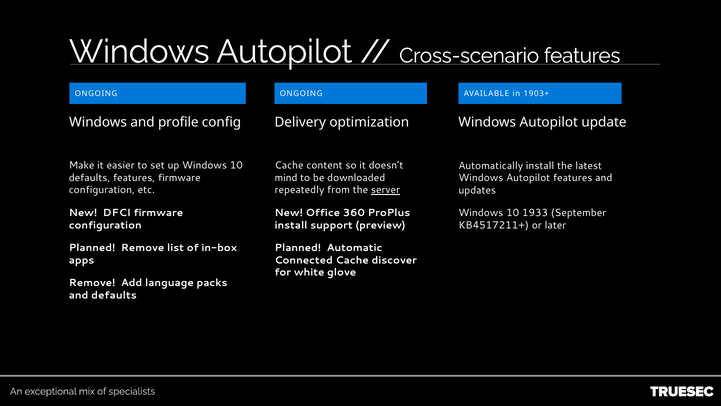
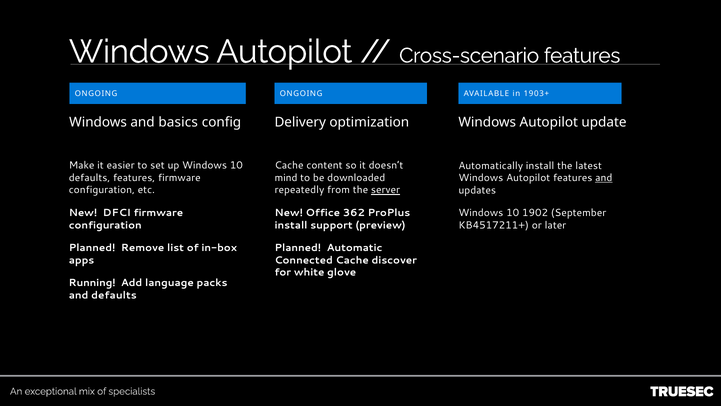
profile: profile -> basics (178, 122)
and underline: none -> present (604, 178)
360: 360 -> 362 (354, 213)
1933: 1933 -> 1902 (535, 213)
Remove: Remove -> Running (92, 283)
